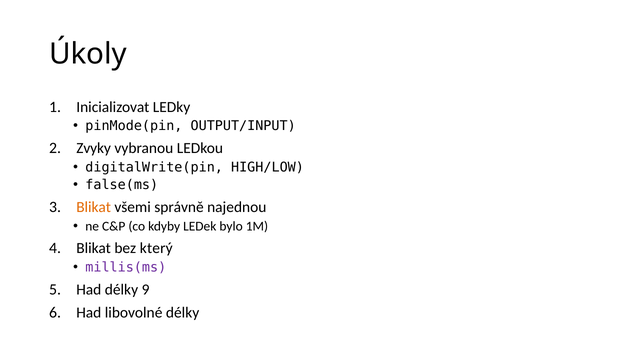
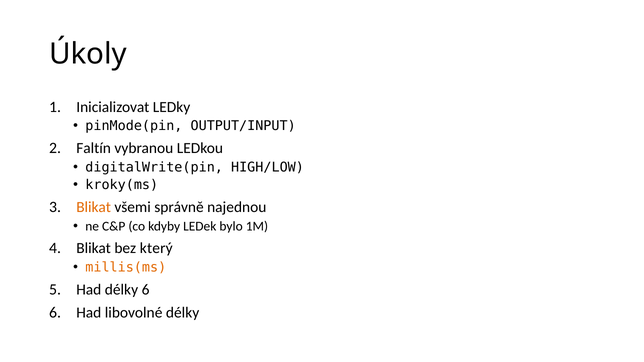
Zvyky: Zvyky -> Faltín (94, 148)
false(ms: false(ms -> kroky(ms (122, 185)
millis(ms colour: purple -> orange (126, 267)
délky 9: 9 -> 6 (146, 290)
